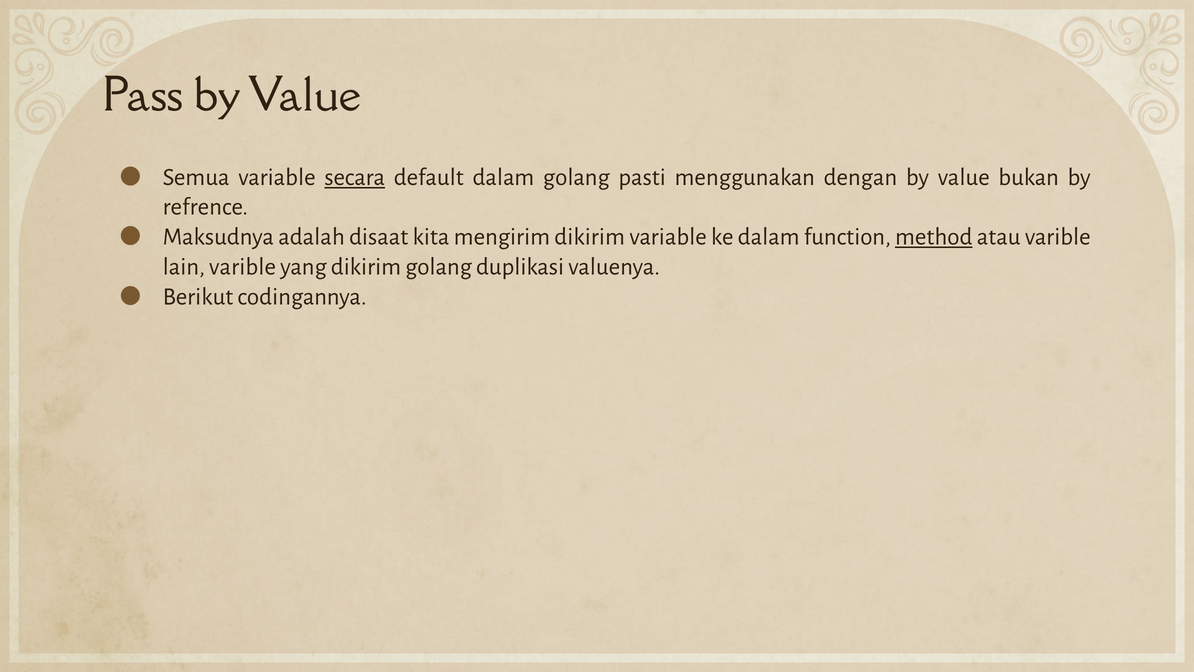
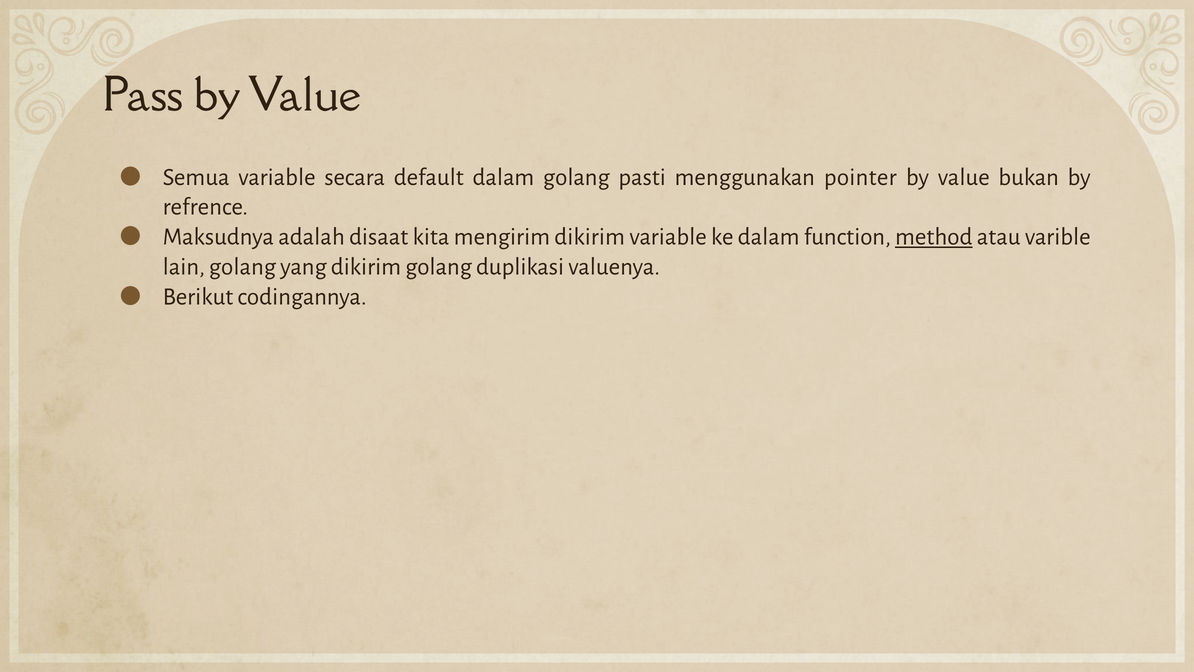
secara underline: present -> none (355, 177)
dengan: dengan -> pointer (860, 177)
lain varible: varible -> golang (243, 266)
